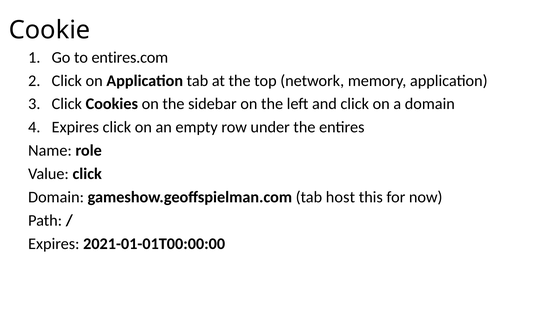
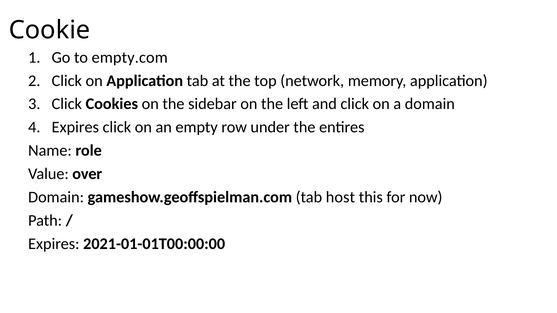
entires.com: entires.com -> empty.com (130, 57)
Value click: click -> over (87, 174)
